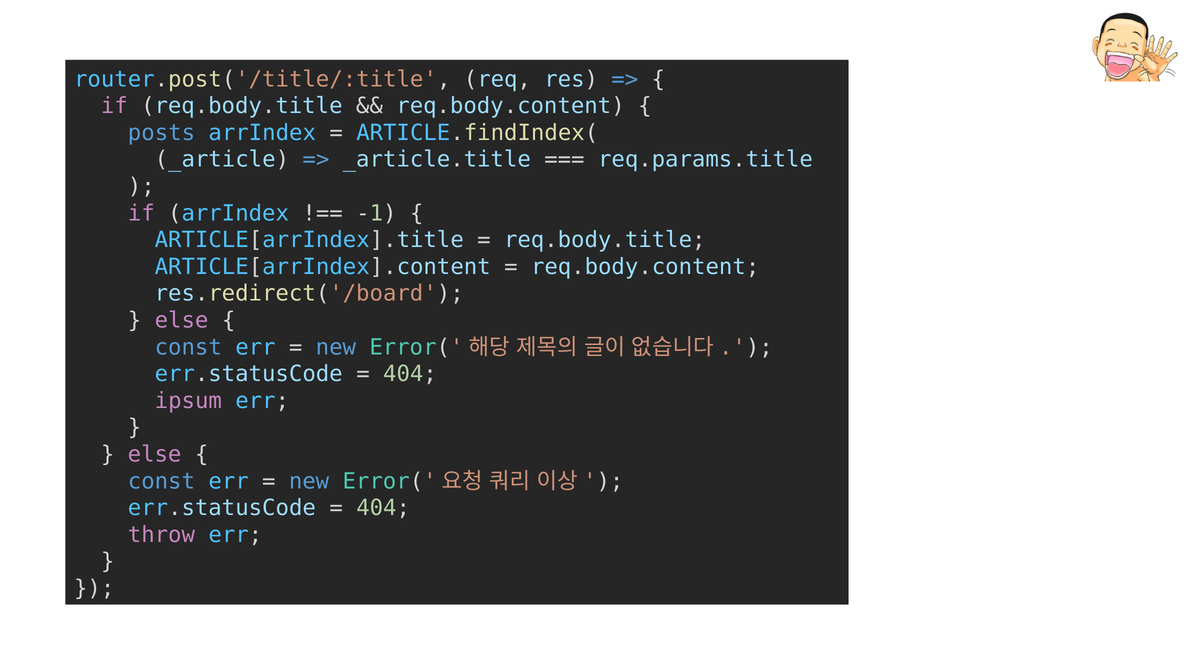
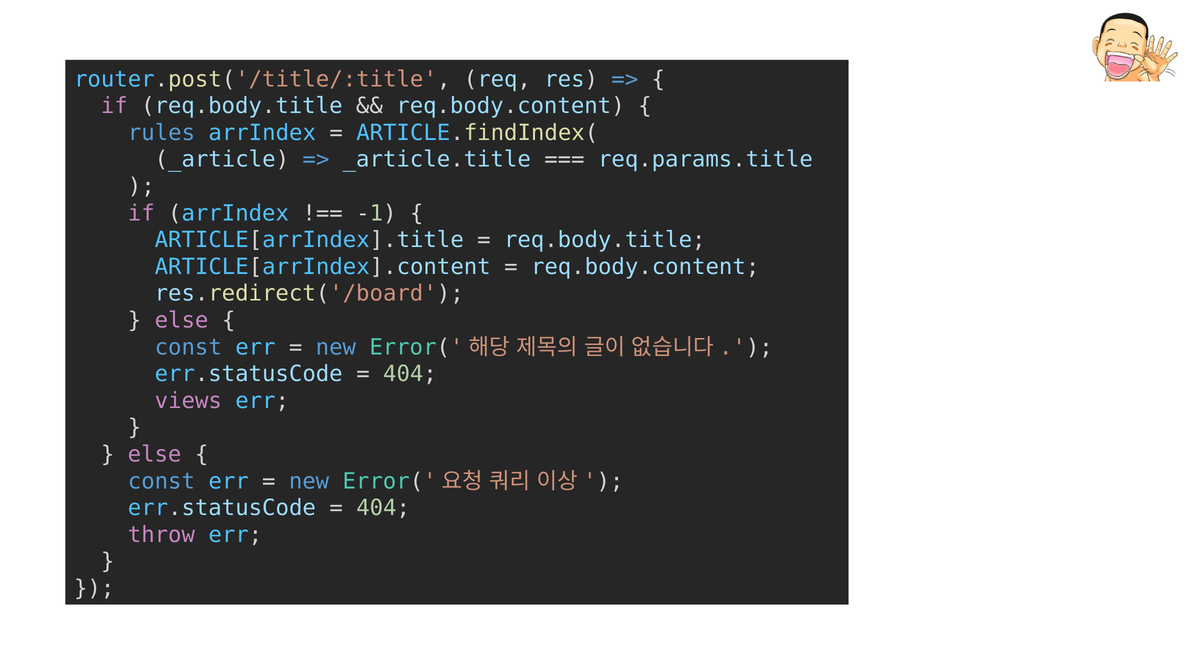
posts: posts -> rules (161, 133)
ipsum: ipsum -> views (188, 401)
